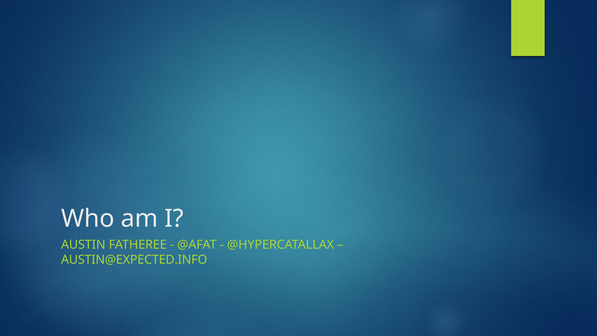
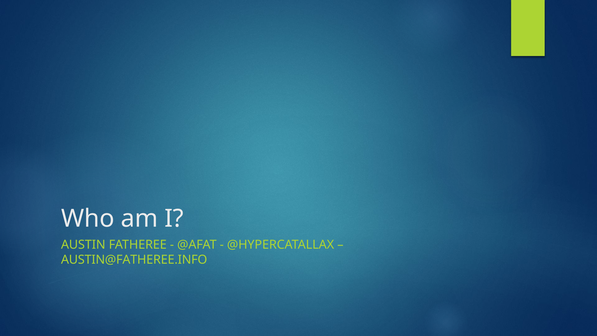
AUSTIN@EXPECTED.INFO: AUSTIN@EXPECTED.INFO -> AUSTIN@FATHEREE.INFO (134, 259)
